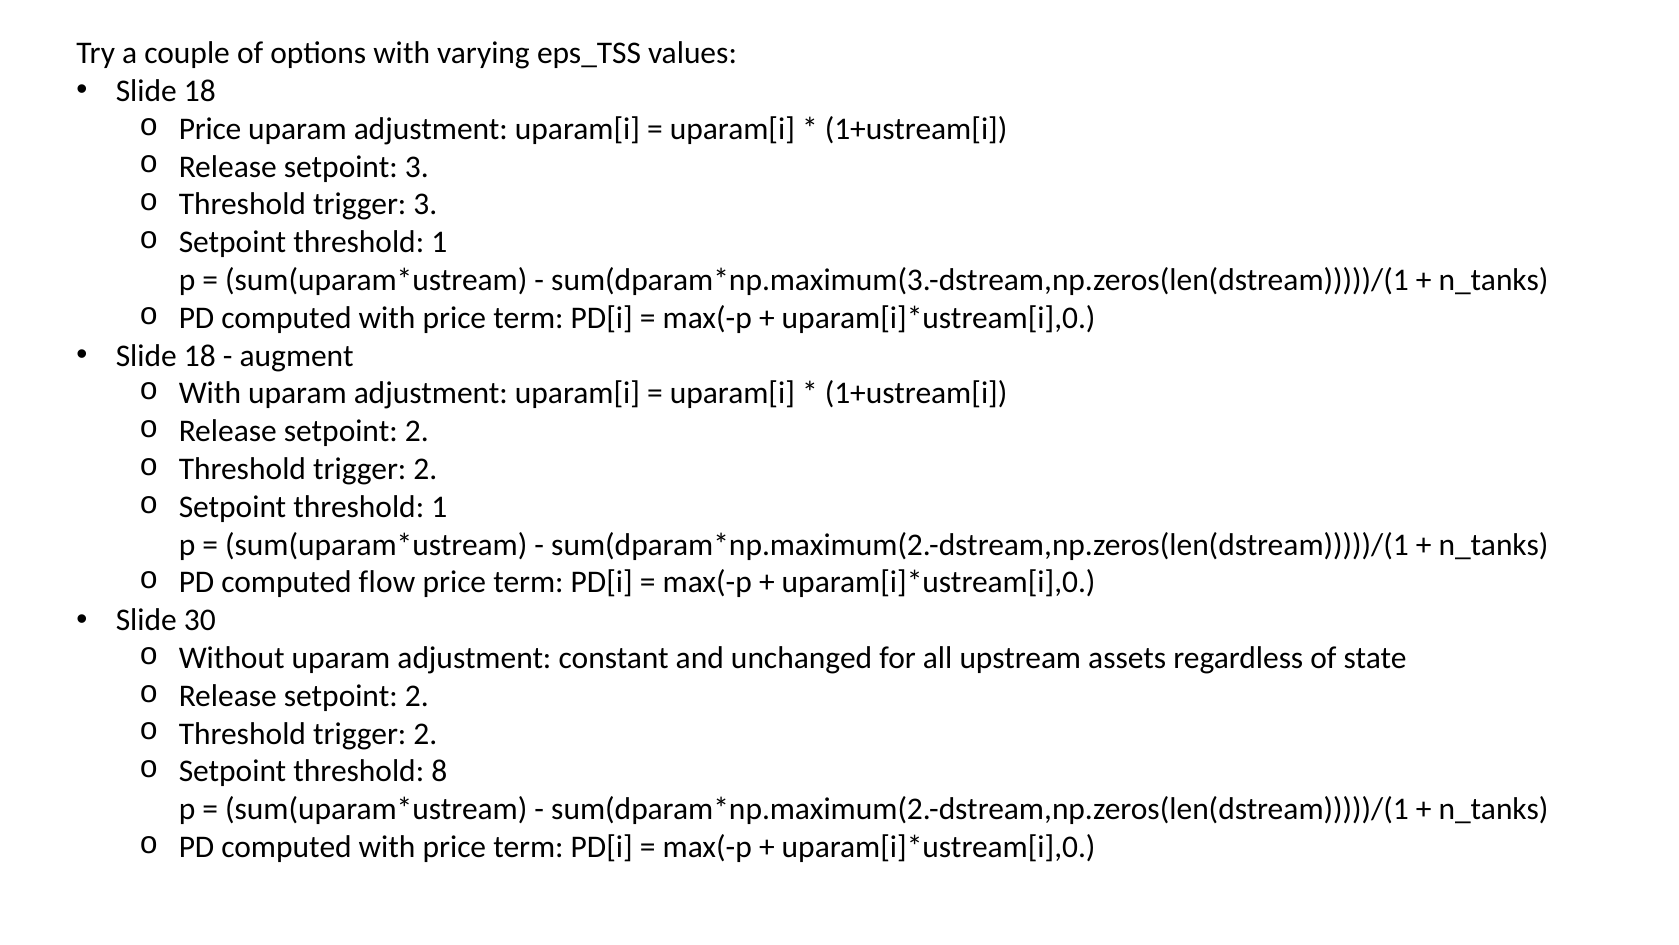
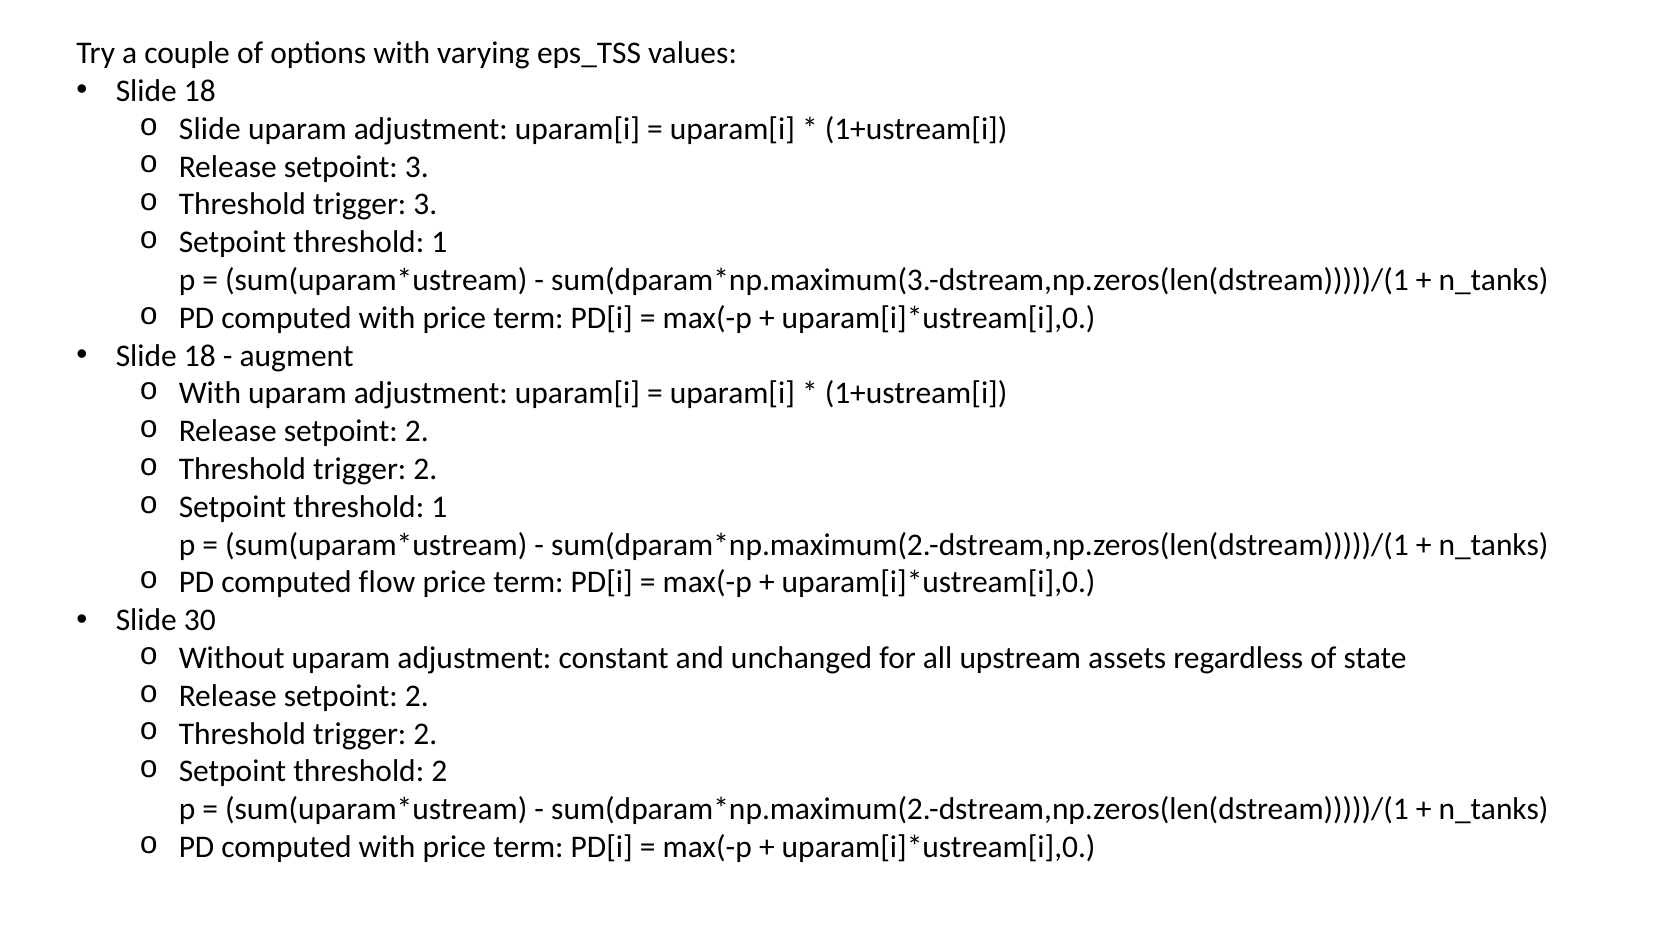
Price: Price -> Slide (210, 129)
threshold 8: 8 -> 2 (439, 771)
